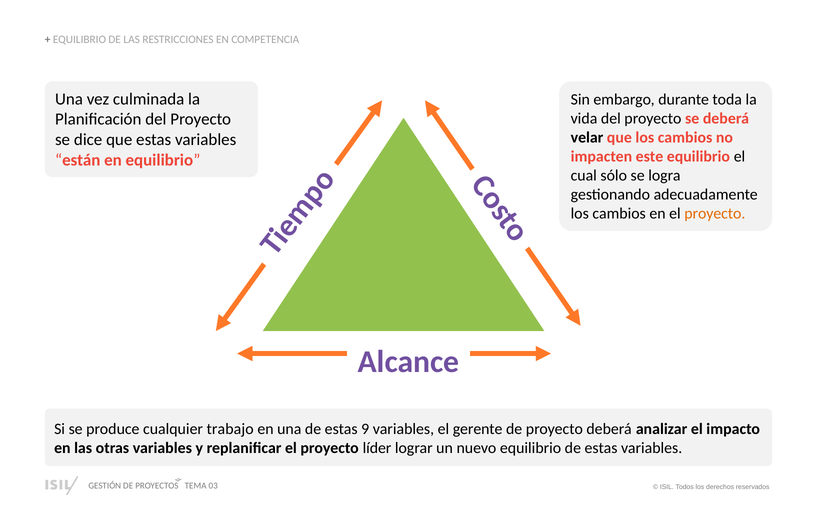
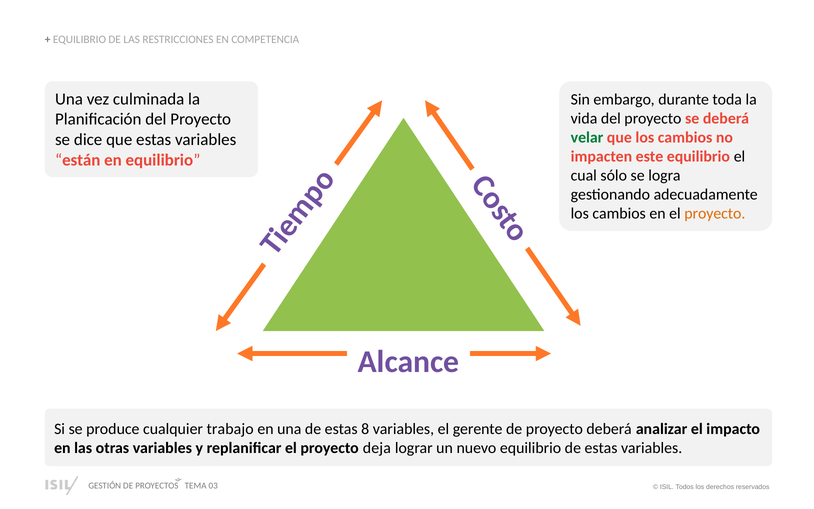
velar colour: black -> green (587, 137)
9: 9 -> 8 (365, 429)
líder: líder -> deja (377, 448)
